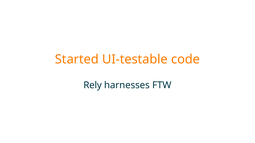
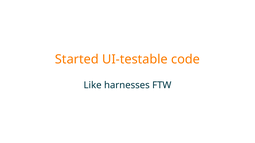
Rely: Rely -> Like (93, 85)
